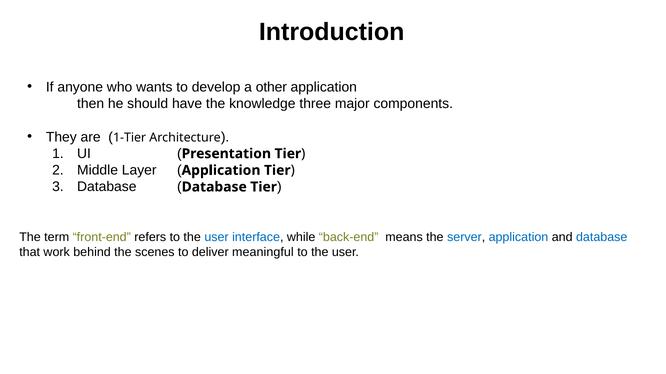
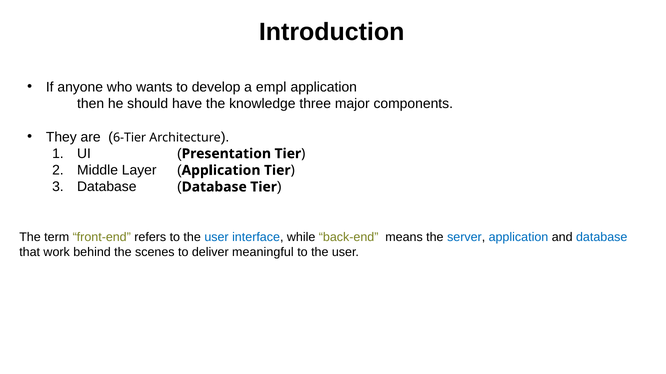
other: other -> empl (271, 87)
1-Tier: 1-Tier -> 6-Tier (130, 138)
